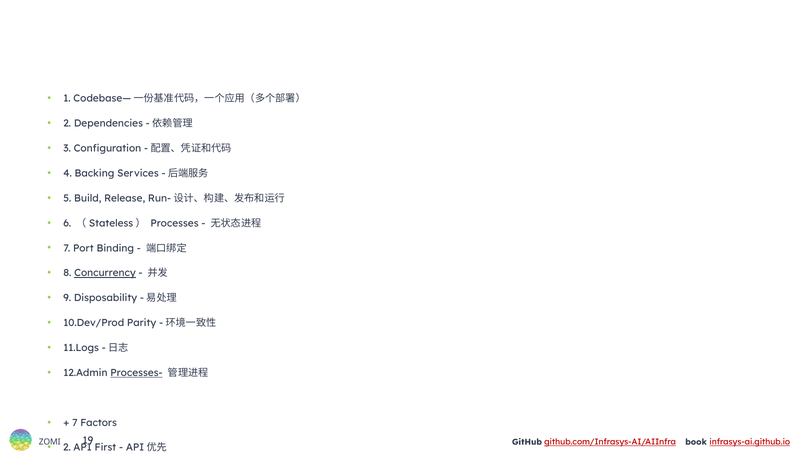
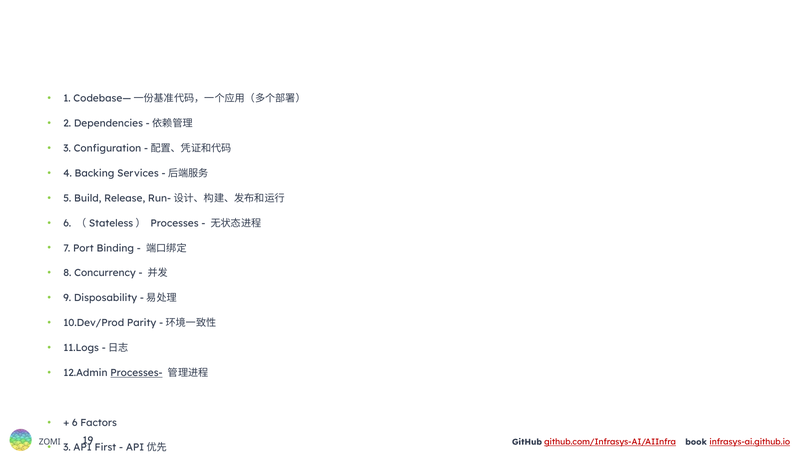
Concurrency underline: present -> none (105, 273)
7: 7 -> 6 (75, 423)
2: 2 -> 3 (67, 448)
